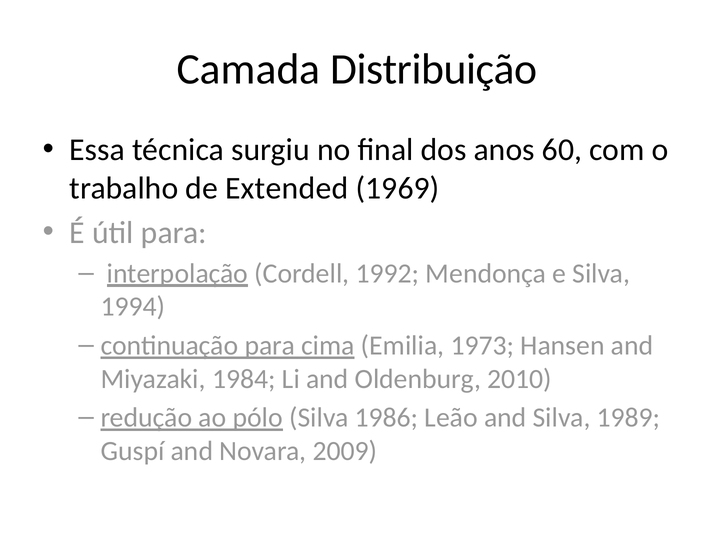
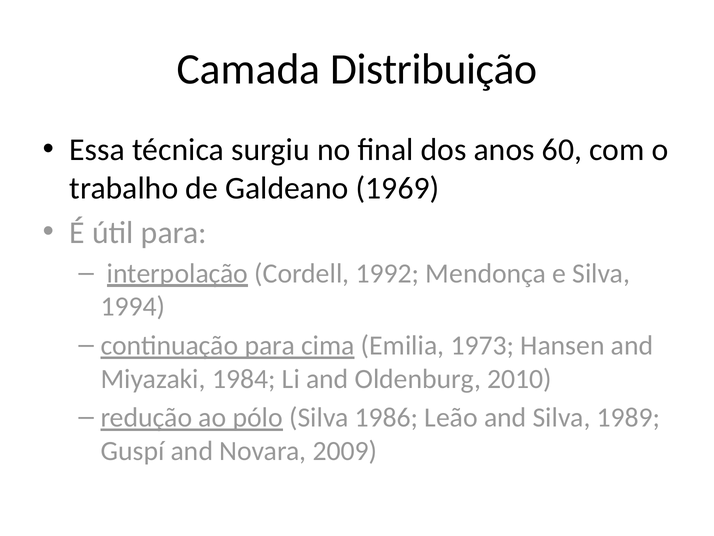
Extended: Extended -> Galdeano (287, 188)
